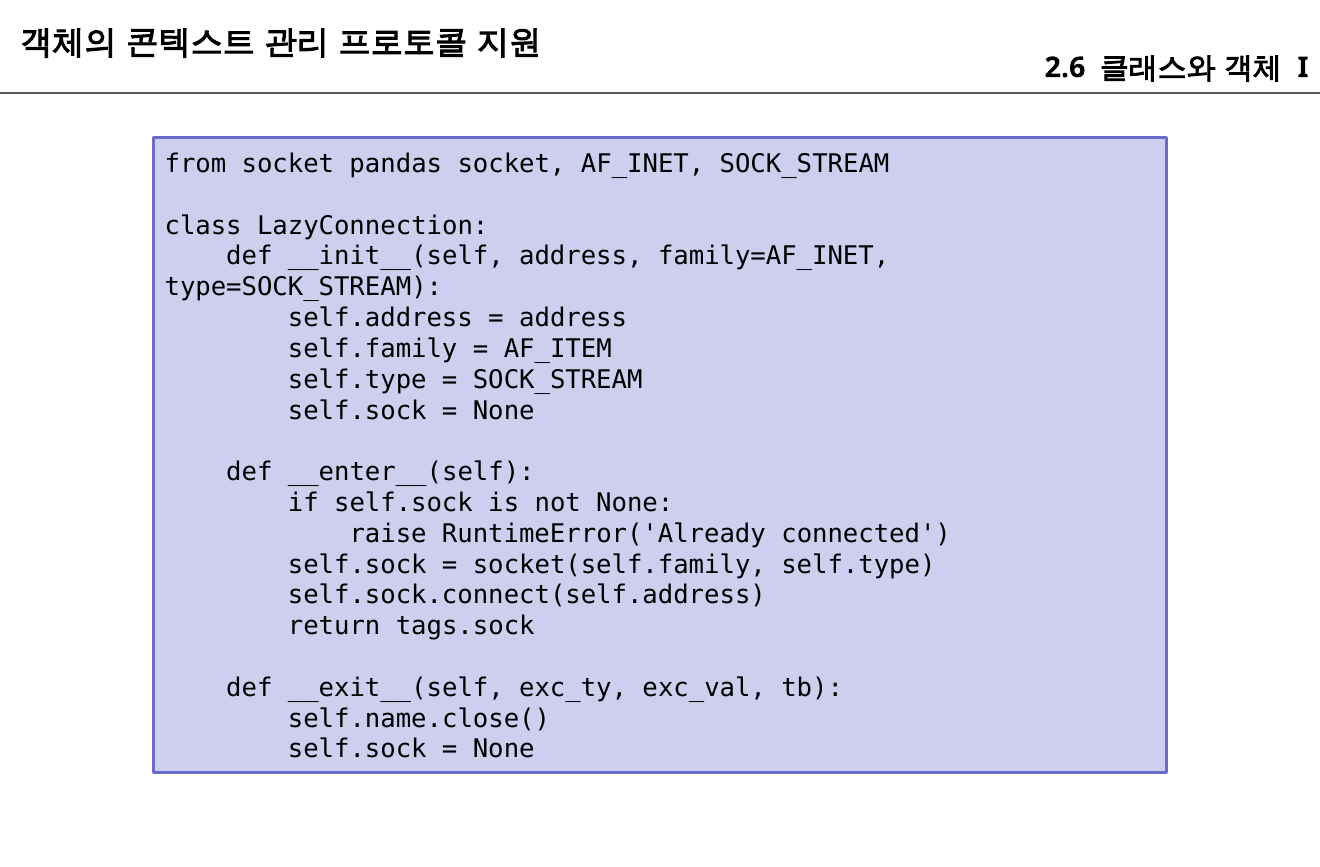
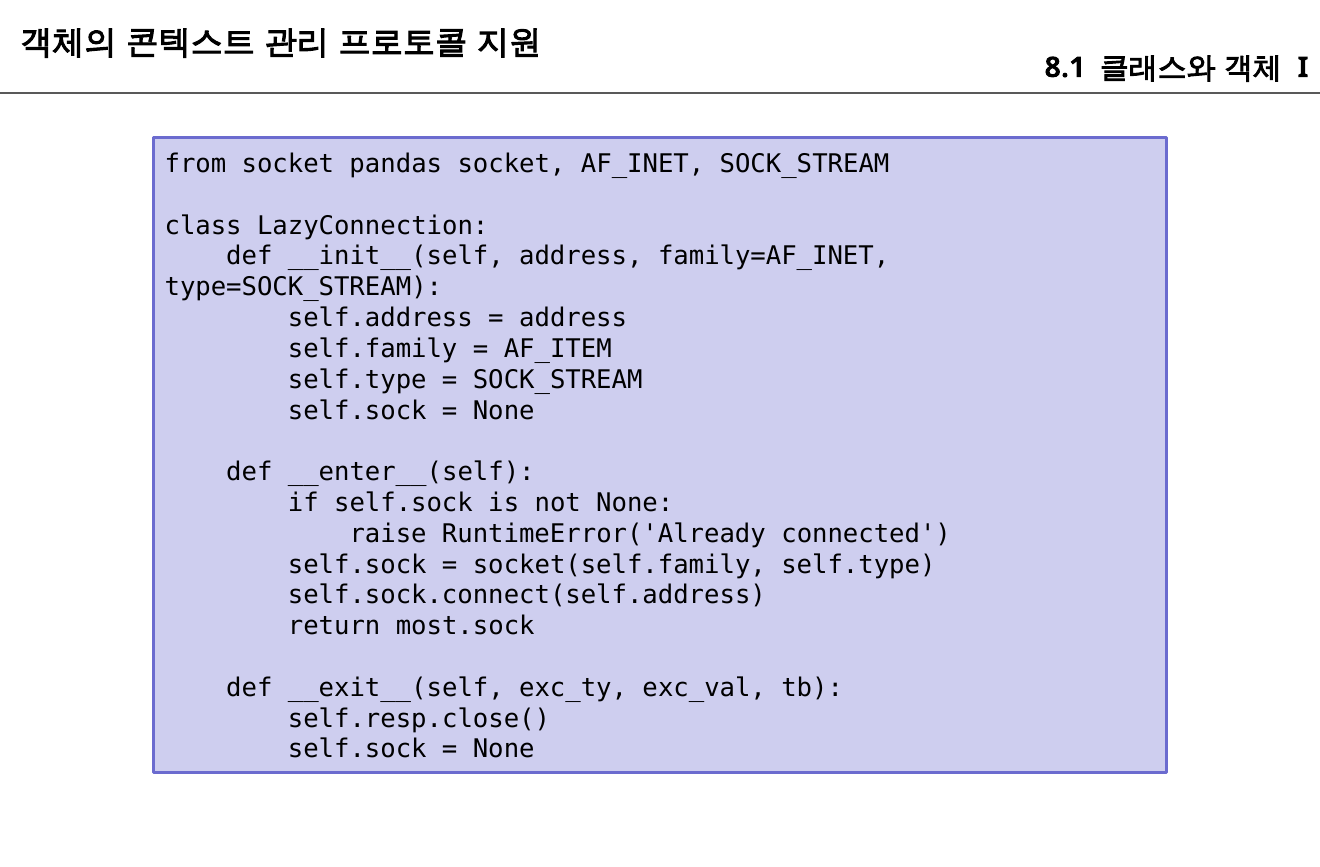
2.6: 2.6 -> 8.1 (1065, 68)
tags.sock: tags.sock -> most.sock (465, 626)
self.name.close(: self.name.close( -> self.resp.close( (419, 719)
